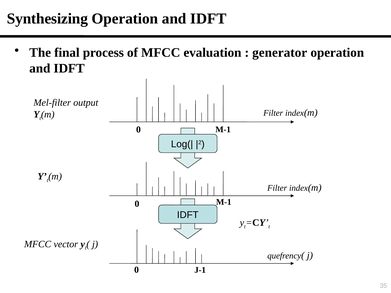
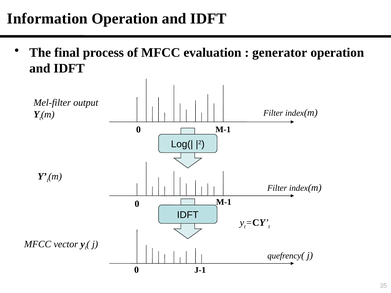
Synthesizing: Synthesizing -> Information (47, 19)
